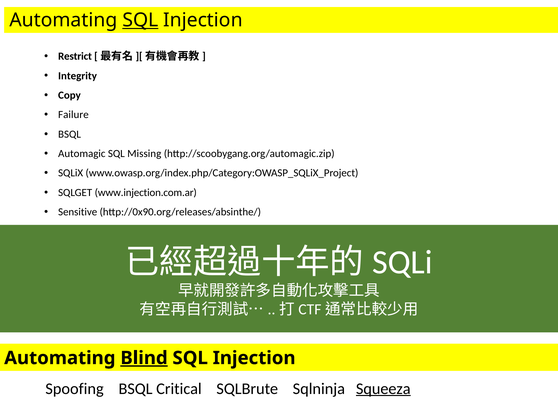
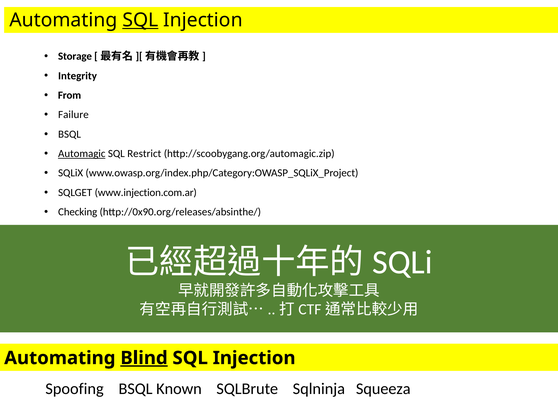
Restrict: Restrict -> Storage (75, 56)
Copy: Copy -> From (70, 95)
Automagic underline: none -> present (82, 154)
Missing: Missing -> Restrict (144, 154)
Sensitive: Sensitive -> Checking (78, 212)
Critical: Critical -> Known (179, 389)
Squeeza underline: present -> none (383, 389)
